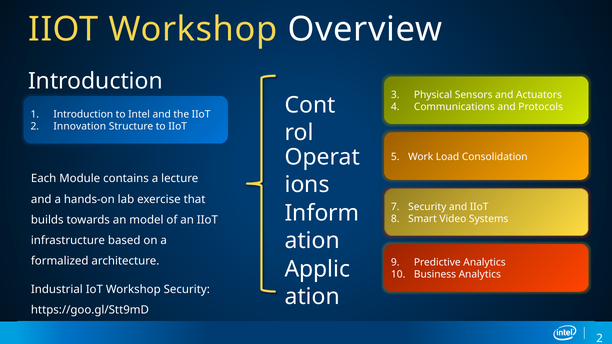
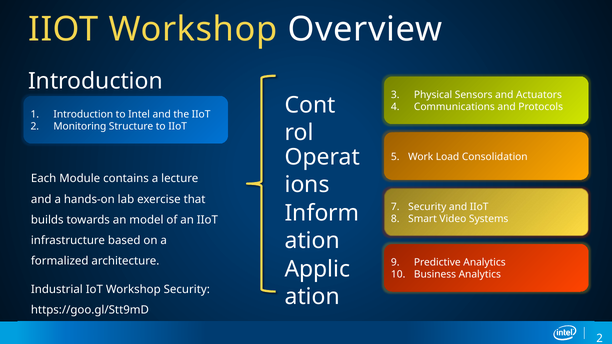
Innovation: Innovation -> Monitoring (80, 127)
